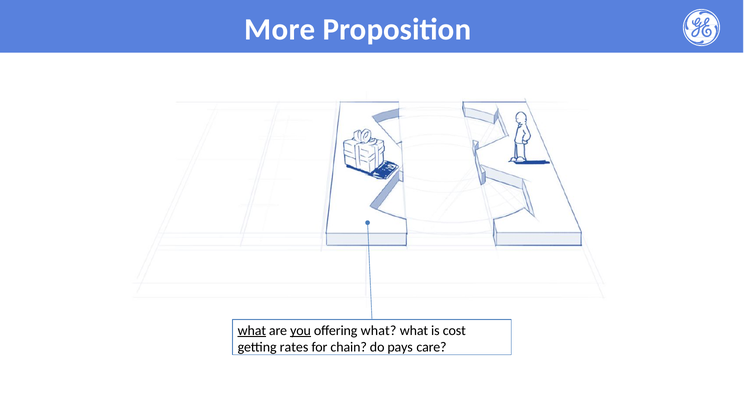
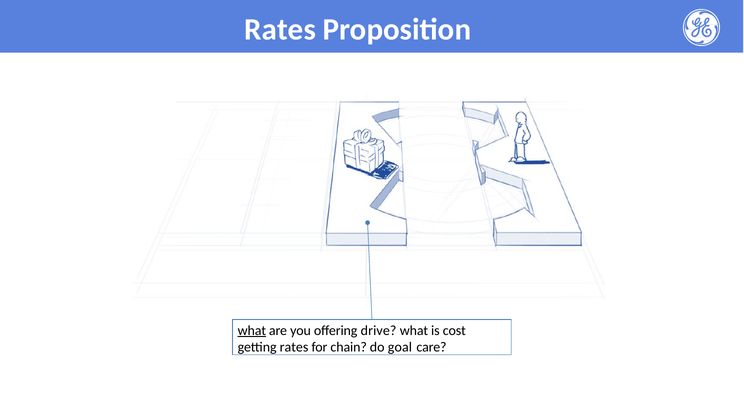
More: More -> Rates (280, 30)
you underline: present -> none (301, 330)
offering what: what -> drive (379, 330)
pays: pays -> goal (400, 347)
